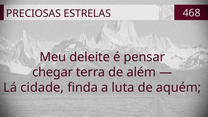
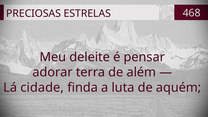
chegar: chegar -> adorar (53, 72)
